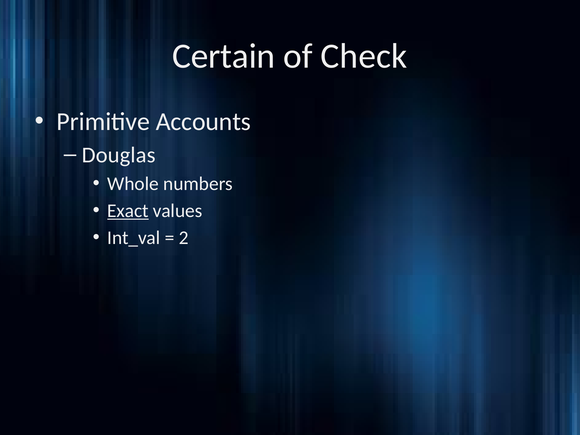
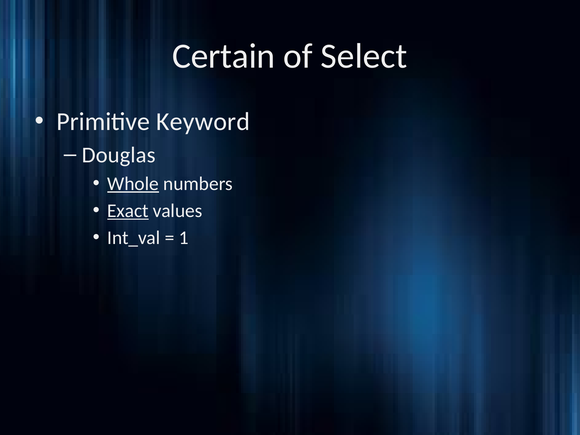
Check: Check -> Select (364, 56)
Accounts: Accounts -> Keyword (203, 122)
Whole underline: none -> present (133, 184)
2: 2 -> 1 (184, 238)
